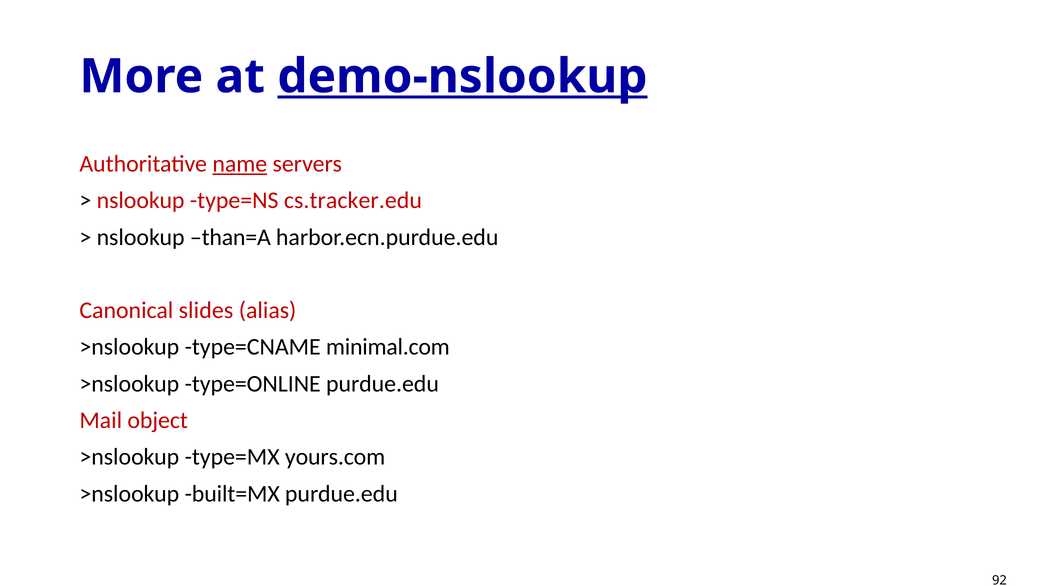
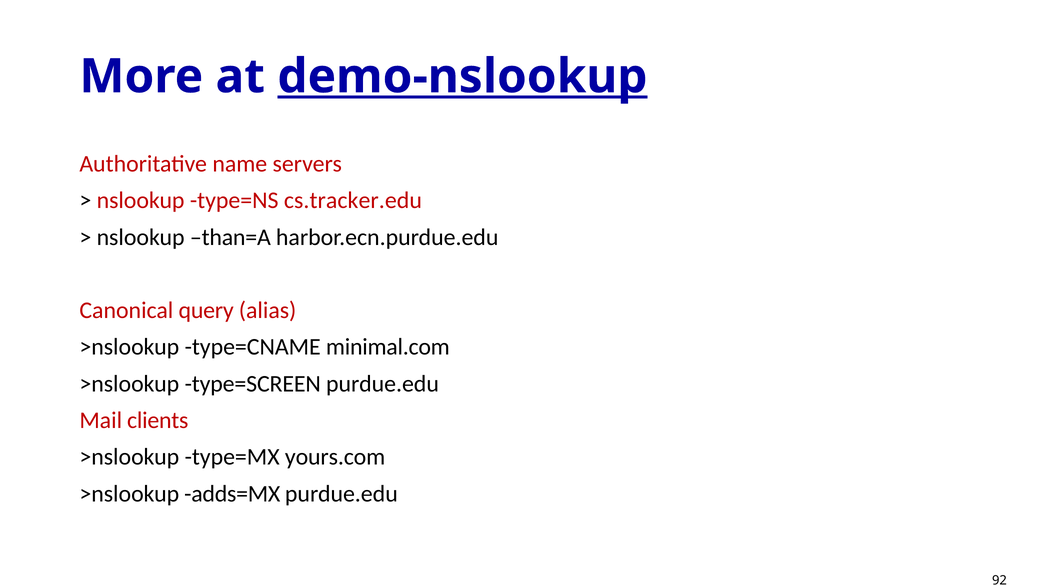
name underline: present -> none (240, 164)
slides: slides -> query (206, 311)
type=ONLINE: type=ONLINE -> type=SCREEN (253, 384)
object: object -> clients (158, 420)
built=MX: built=MX -> adds=MX (232, 494)
